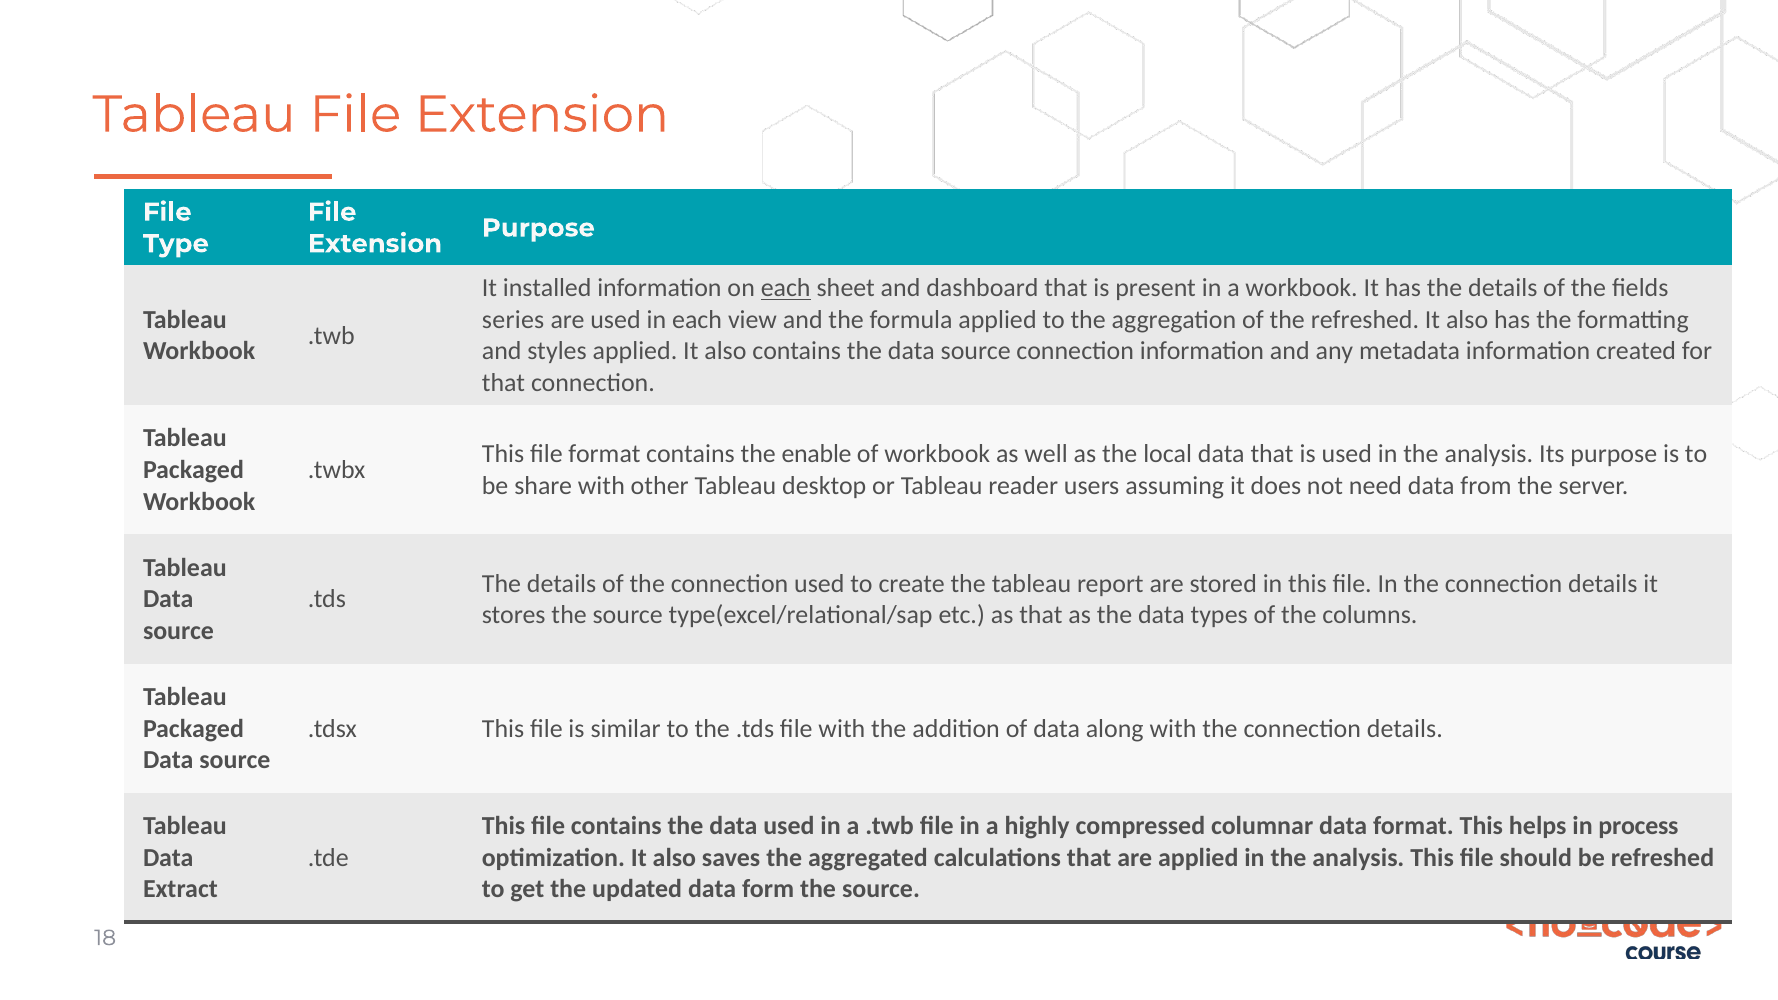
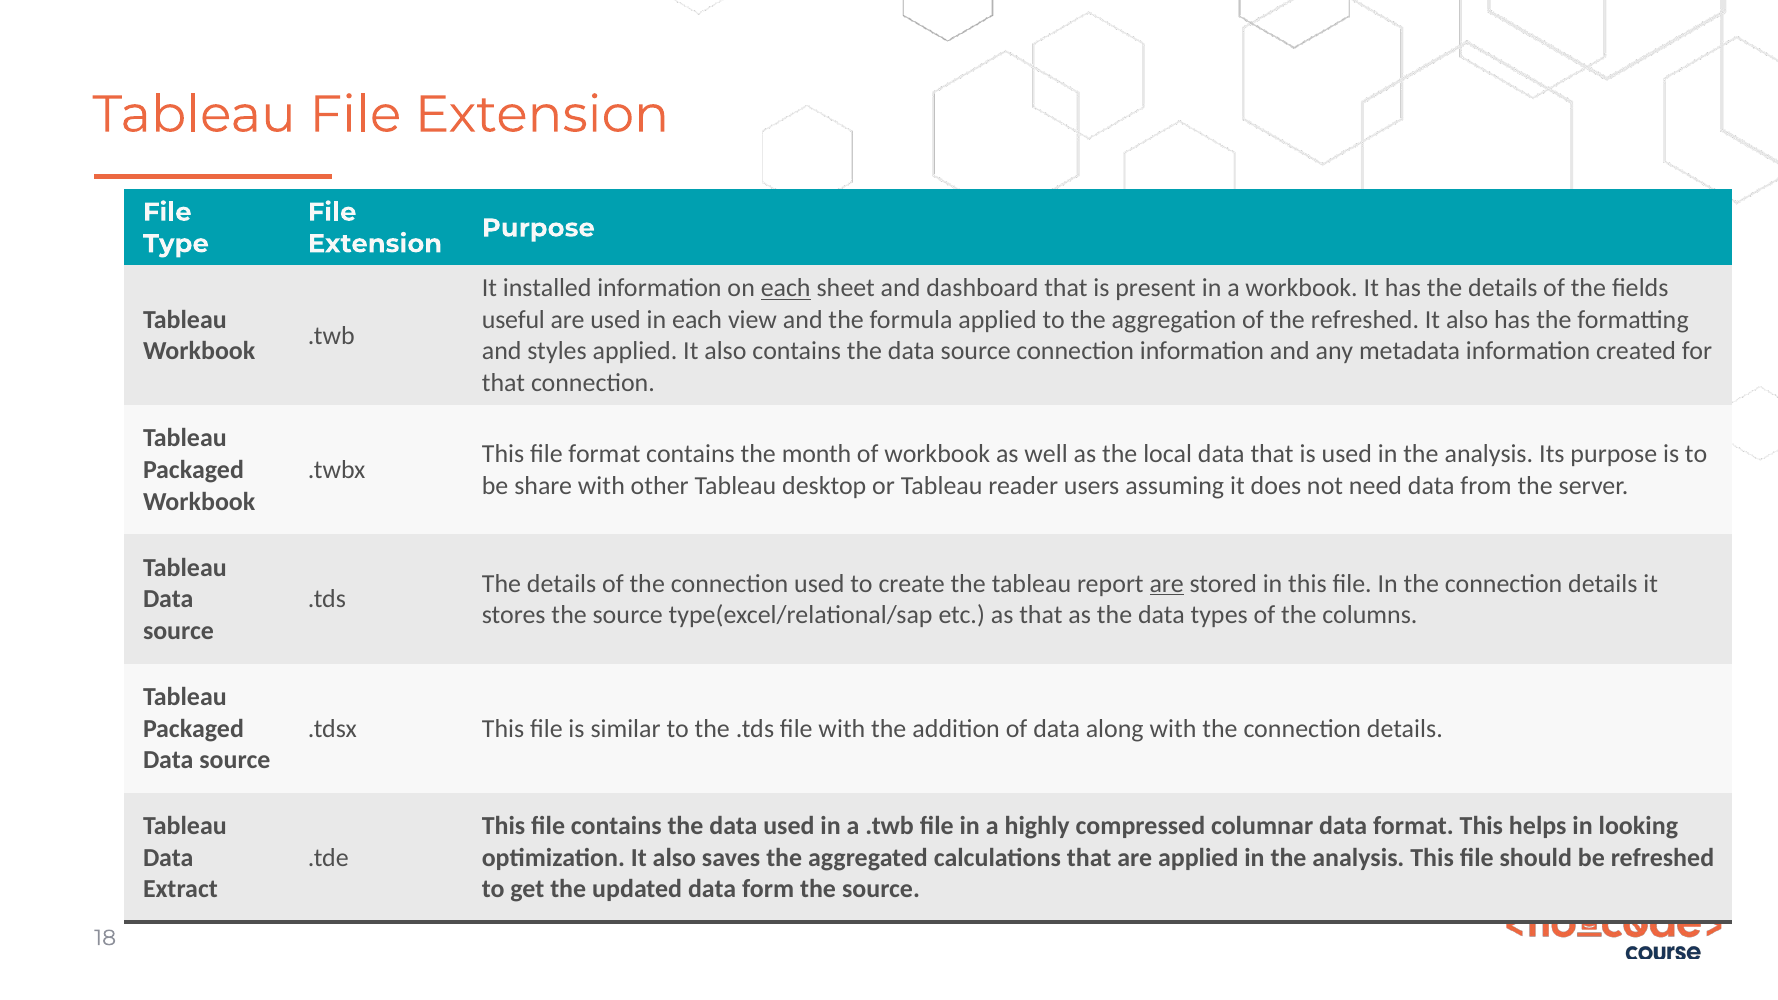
series: series -> useful (513, 320)
enable: enable -> month (817, 454)
are underline: none -> present (1167, 584)
process: process -> looking (1638, 826)
